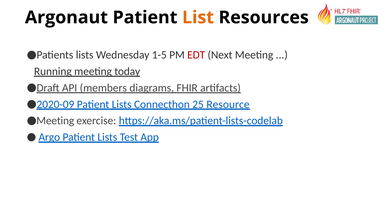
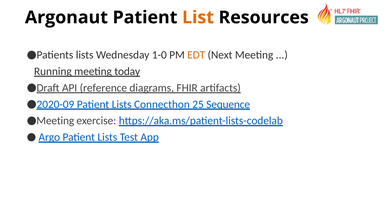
1-5: 1-5 -> 1-0 (159, 55)
EDT colour: red -> orange (196, 55)
members: members -> reference (103, 88)
Resource: Resource -> Sequence (228, 104)
